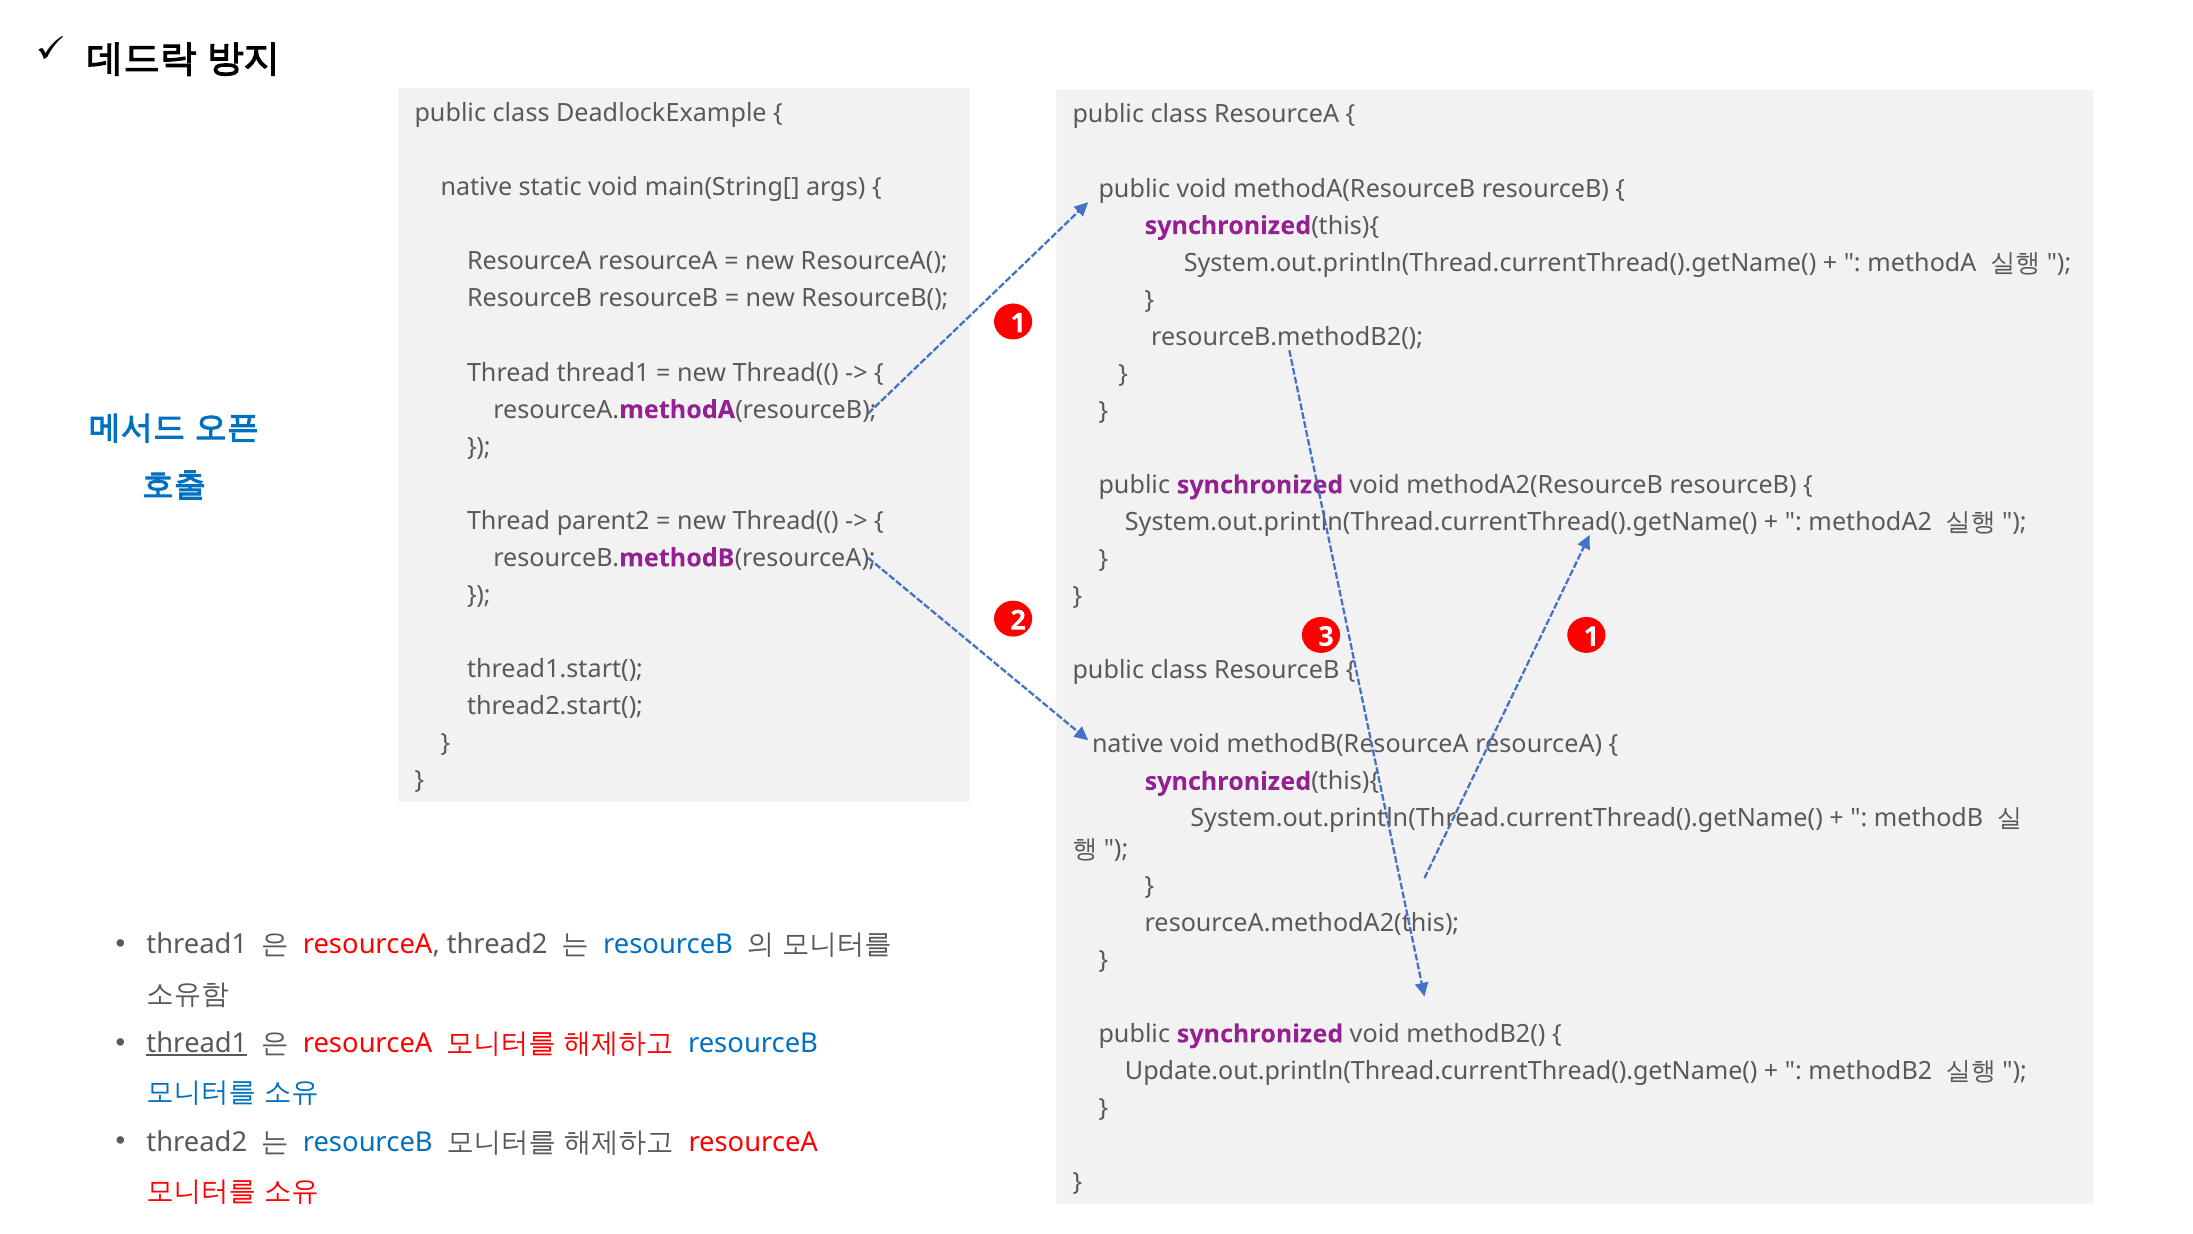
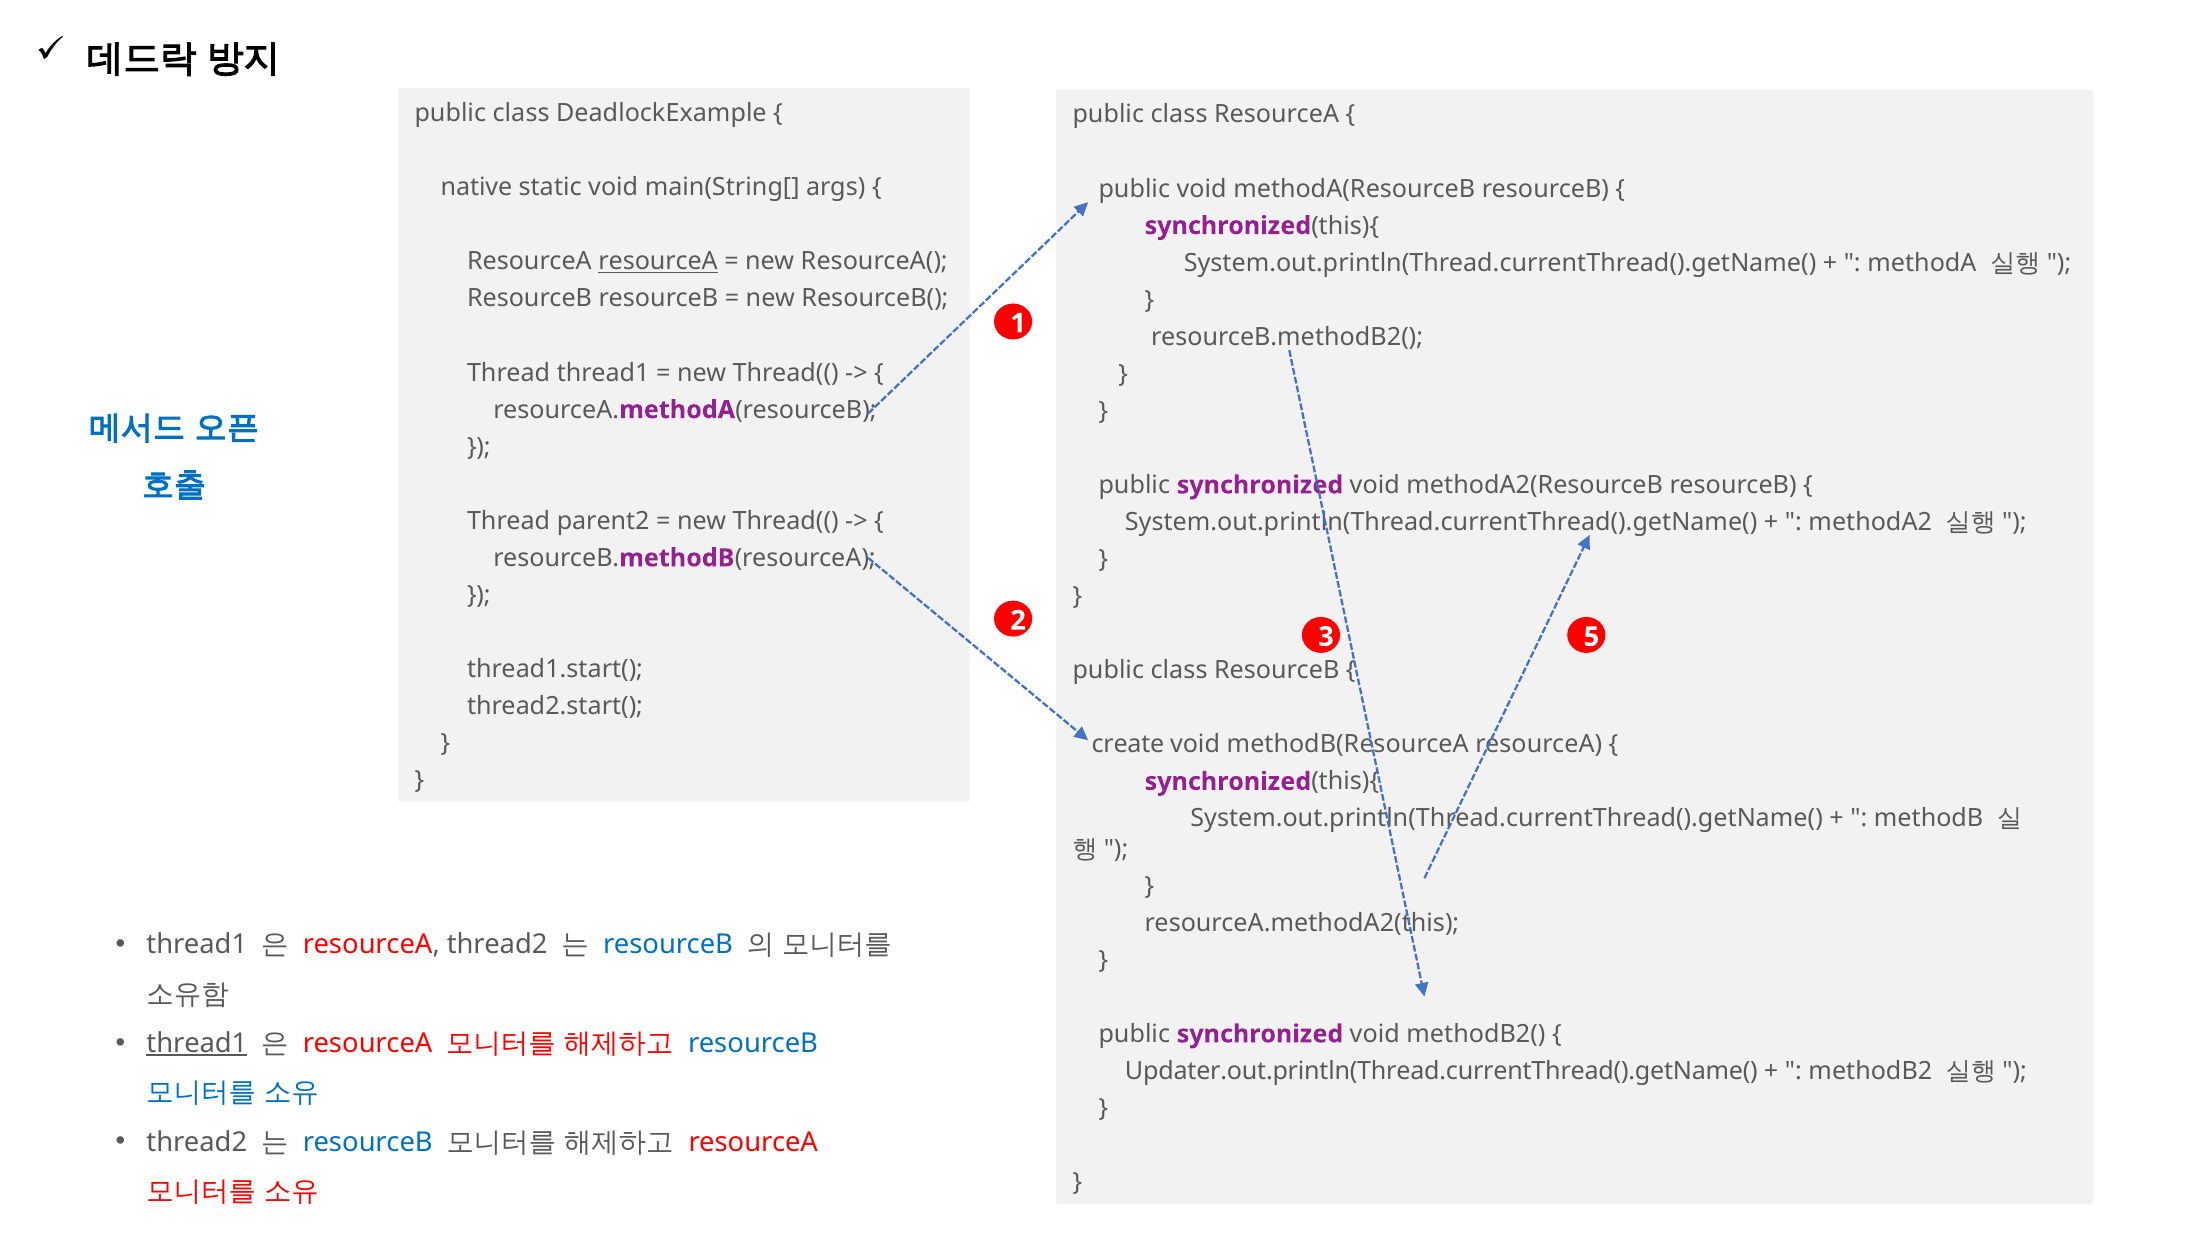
resourceA underline: none -> present (658, 262)
3 1: 1 -> 5 (1591, 637)
native: native -> create (1128, 744)
Update.out.println(Thread.currentThread().getName(: Update.out.println(Thread.currentThread().getName( -> Updater.out.println(Thread.currentThread().getName( (1441, 1071)
